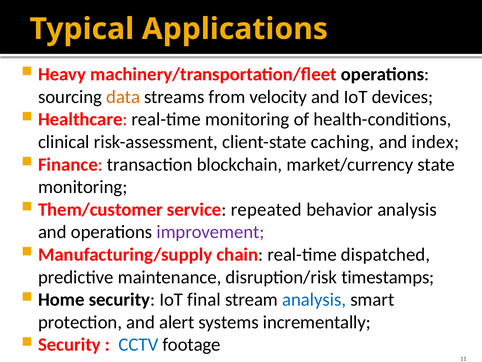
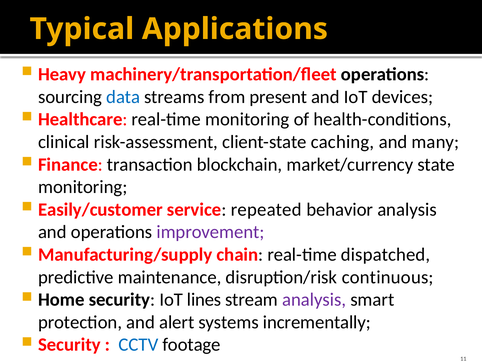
data colour: orange -> blue (123, 97)
velocity: velocity -> present (278, 97)
index: index -> many (435, 142)
Them/customer: Them/customer -> Easily/customer (100, 209)
timestamps: timestamps -> continuous (388, 277)
final: final -> lines (204, 299)
analysis colour: blue -> purple (314, 299)
